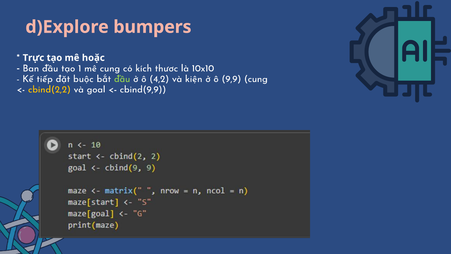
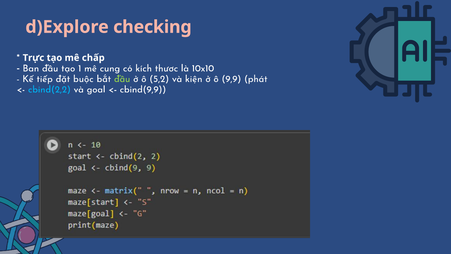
bumpers: bumpers -> checking (152, 27)
hoặc: hoặc -> chấp (93, 58)
4,2: 4,2 -> 5,2 (159, 79)
9,9 cung: cung -> phát (256, 79)
cbind(2,2 colour: yellow -> light blue (49, 89)
